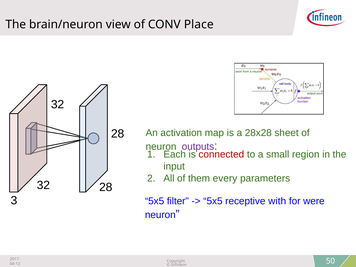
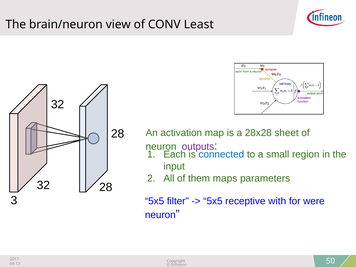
Place: Place -> Least (199, 24)
connected colour: red -> blue (221, 154)
every: every -> maps (225, 178)
